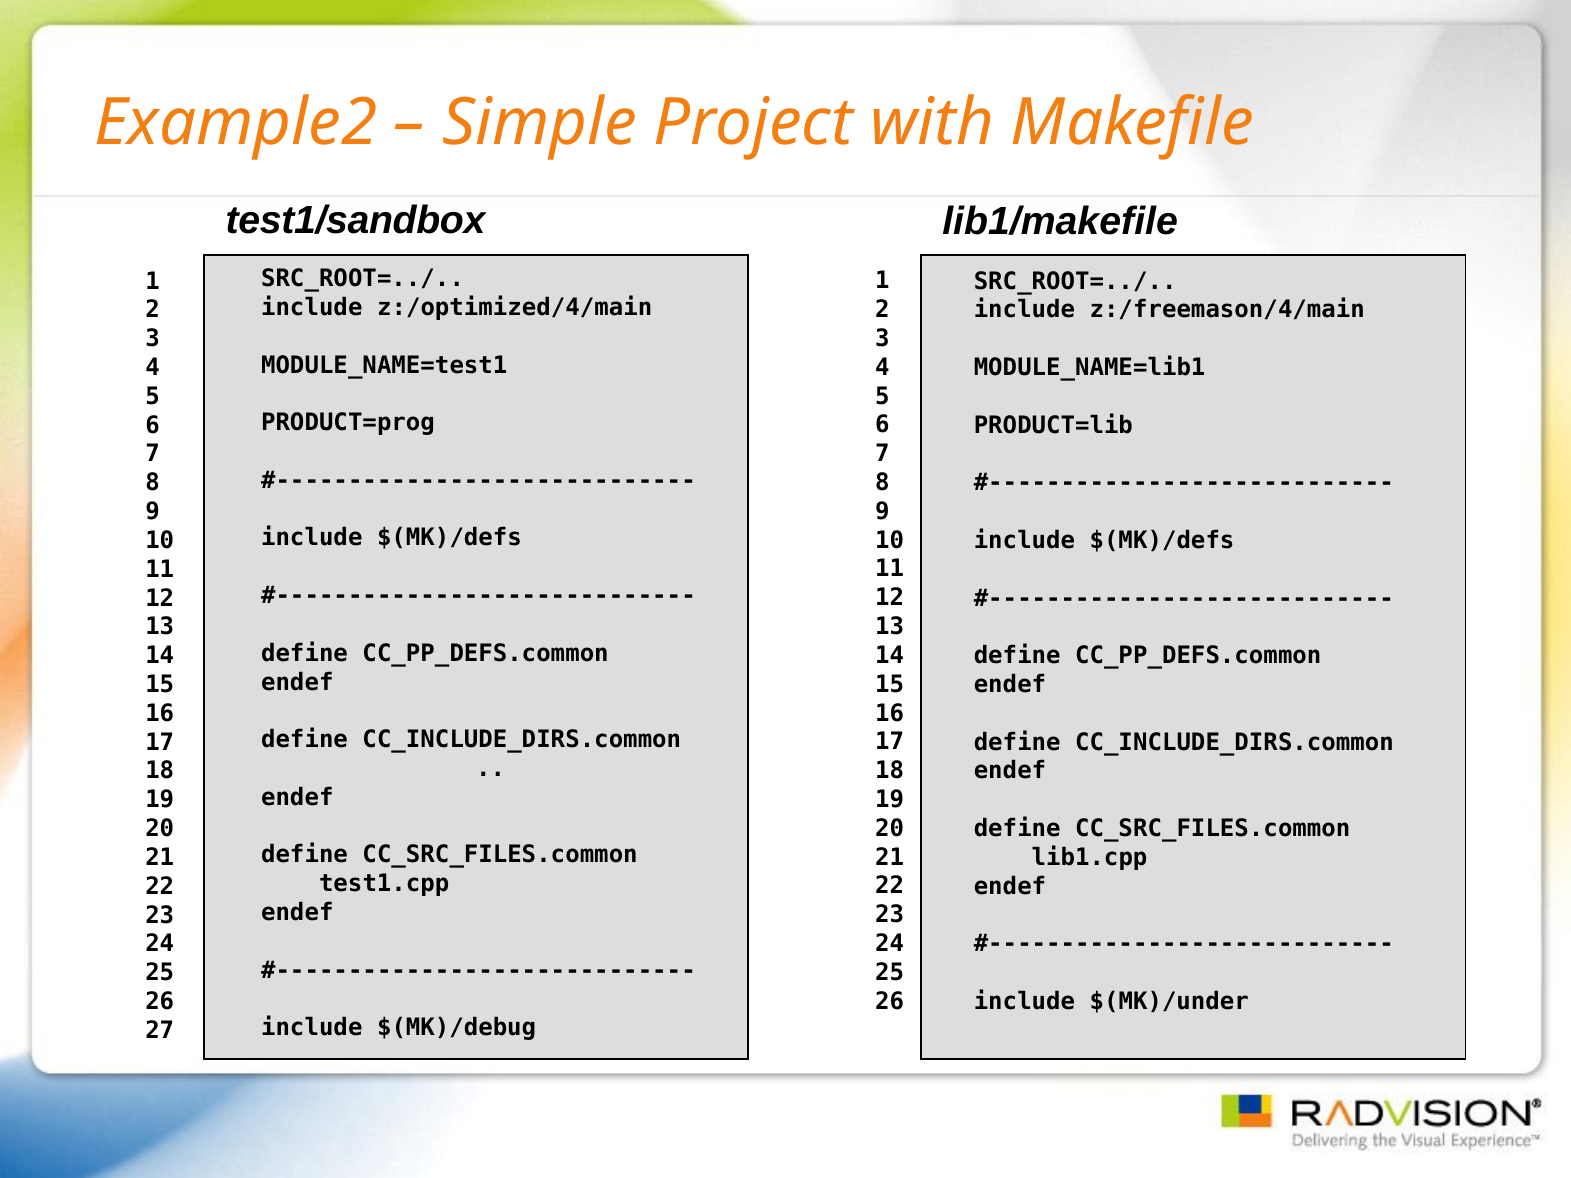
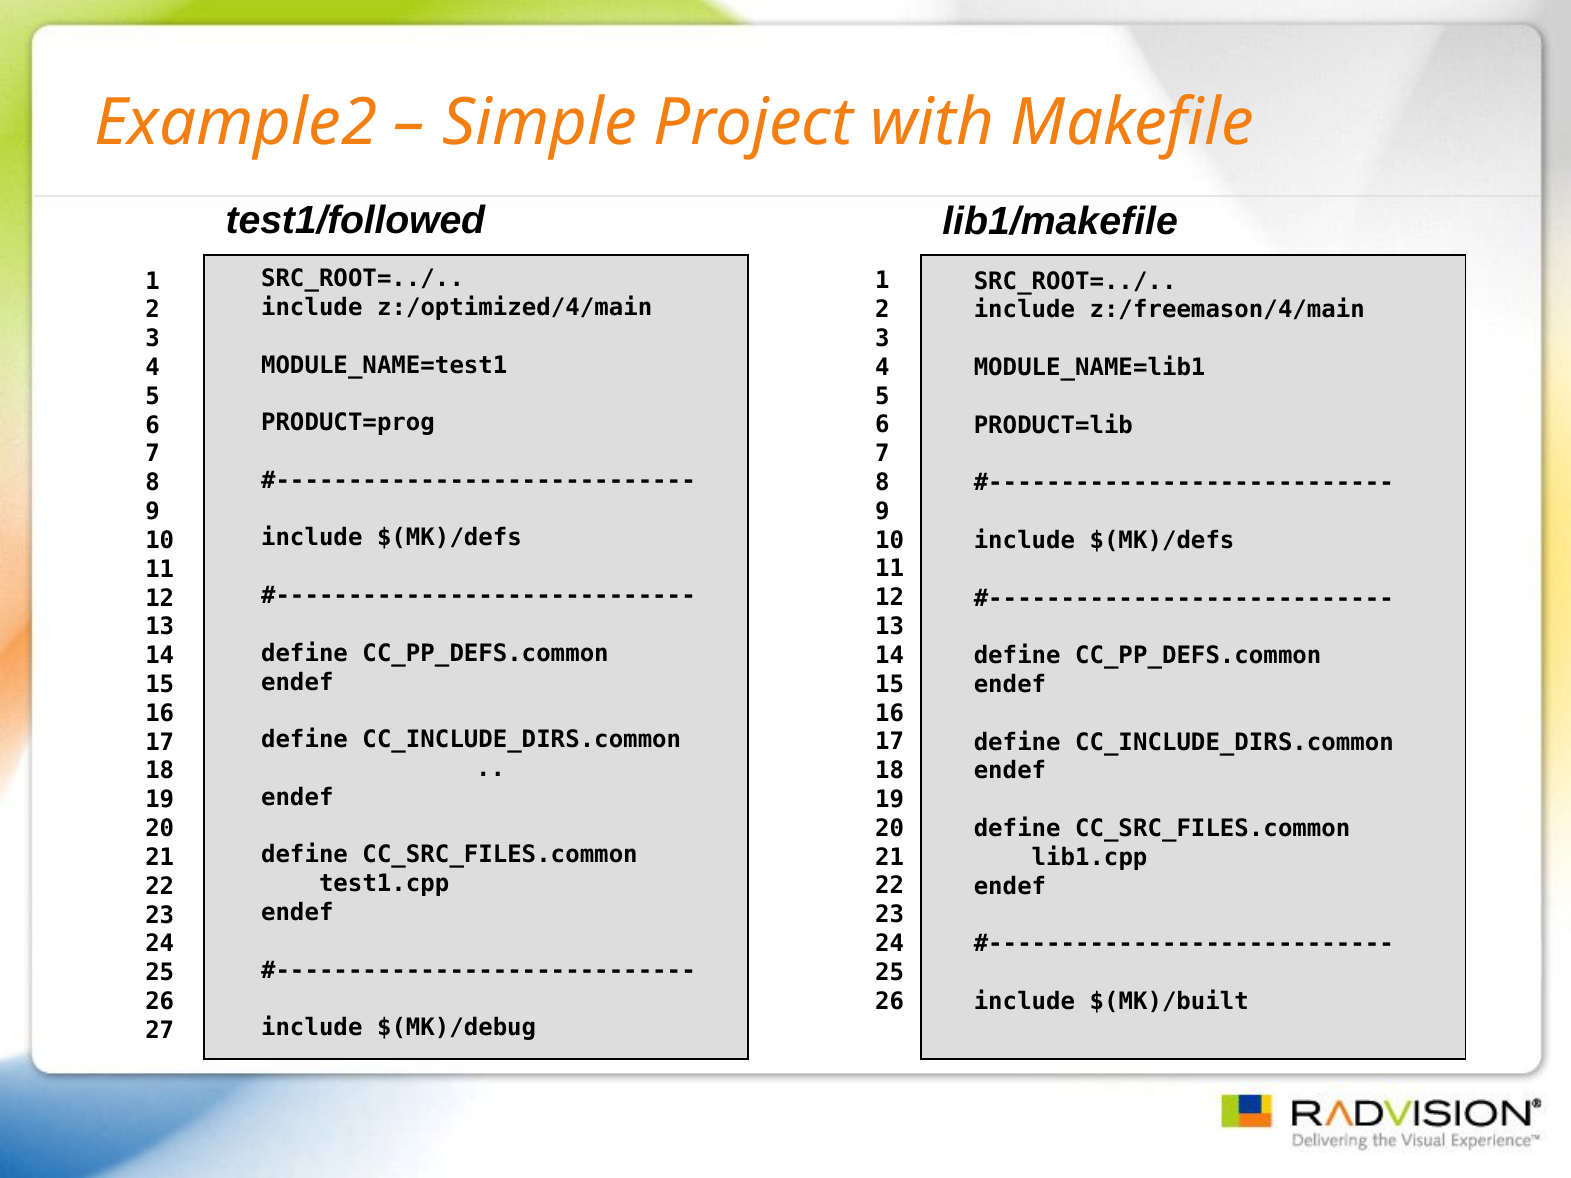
test1/sandbox: test1/sandbox -> test1/followed (355, 220)
$(MK)/under: $(MK)/under -> $(MK)/built (1169, 1002)
